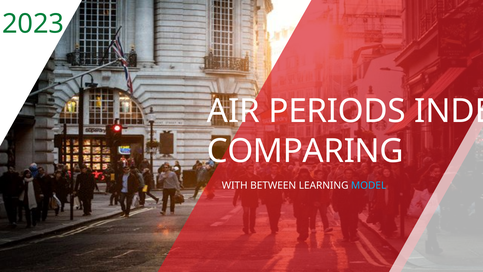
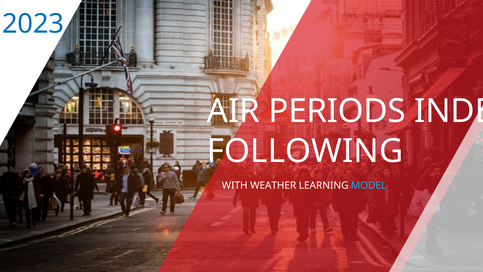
2023 colour: green -> blue (33, 24)
COMPARING: COMPARING -> FOLLOWING (305, 151)
BETWEEN: BETWEEN -> WEATHER (273, 185)
